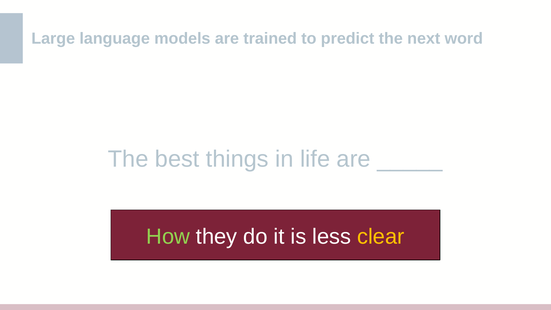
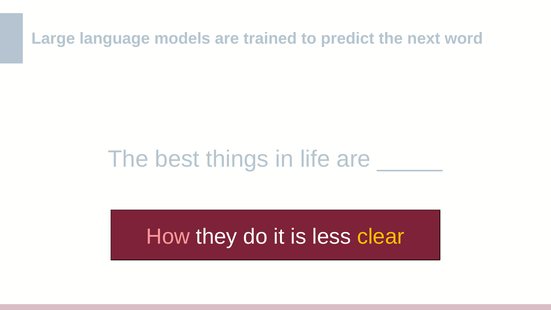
How colour: light green -> pink (168, 236)
